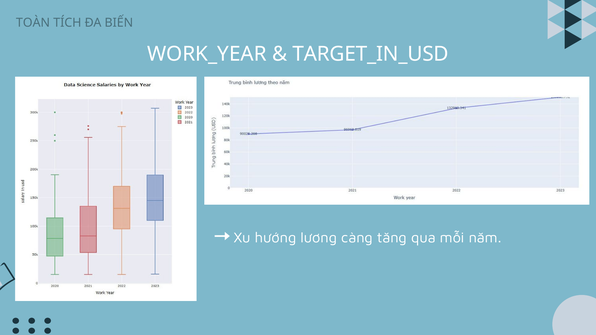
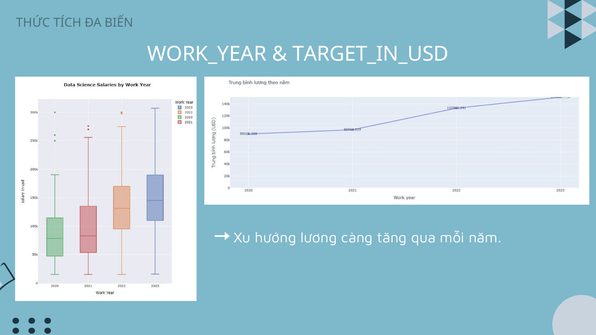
TOÀN: TOÀN -> THỨC (33, 23)
